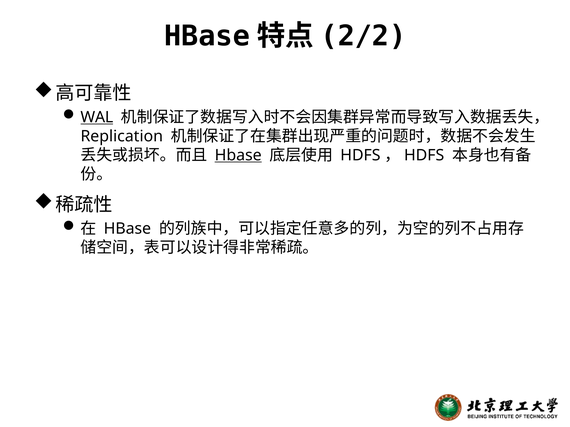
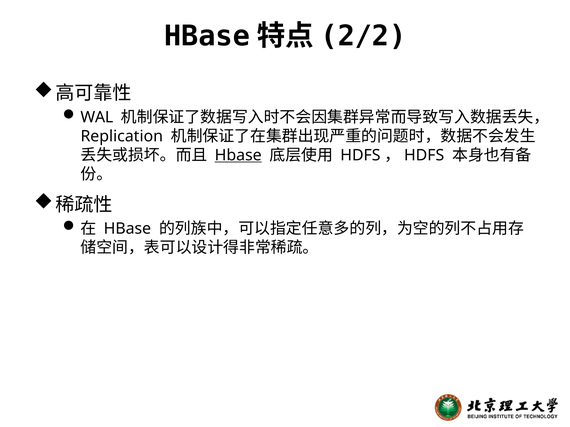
WAL underline: present -> none (97, 117)
